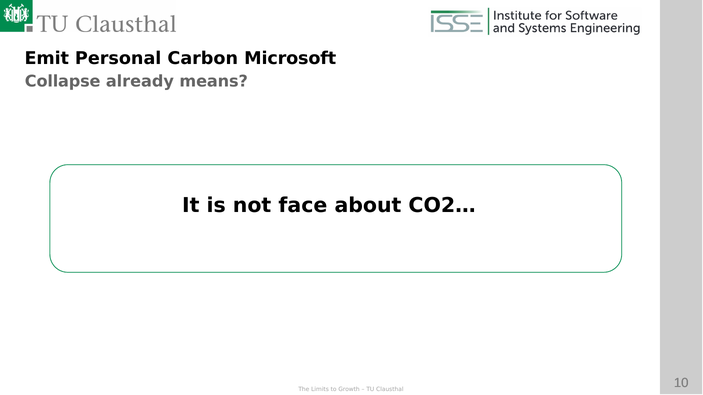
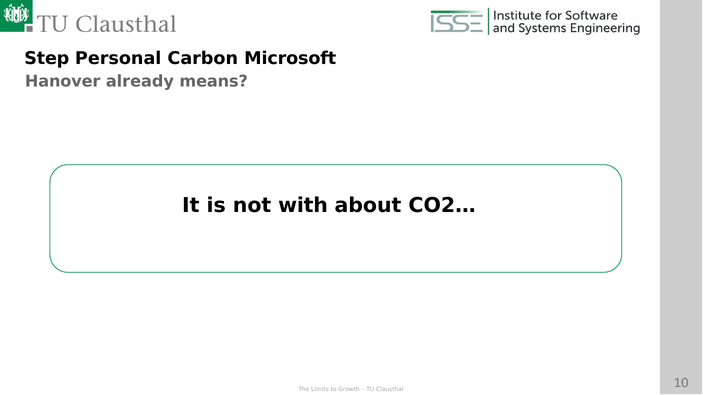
Emit: Emit -> Step (47, 58)
Collapse: Collapse -> Hanover (63, 81)
face: face -> with (303, 206)
